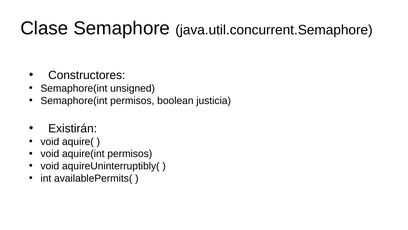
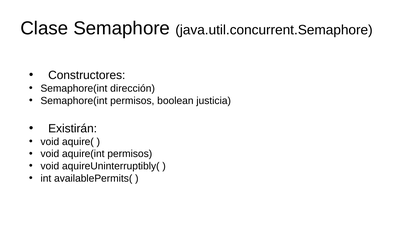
unsigned: unsigned -> dirección (133, 88)
